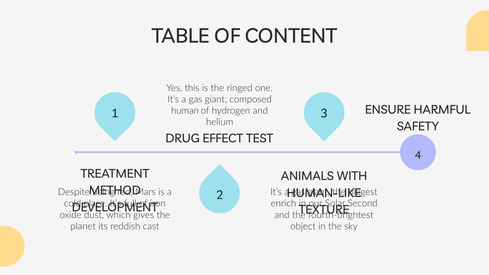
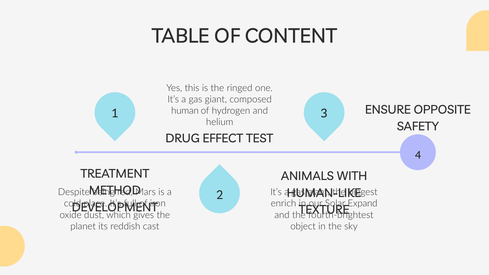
HARMFUL: HARMFUL -> OPPOSITE (442, 110)
Second: Second -> Expand (363, 204)
